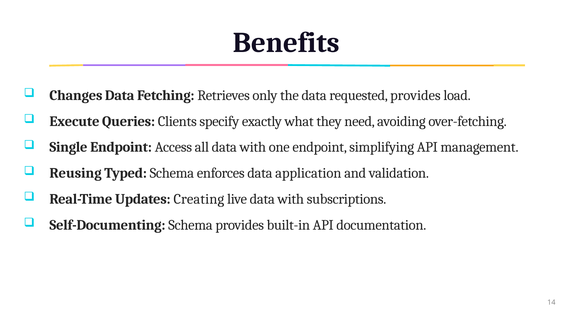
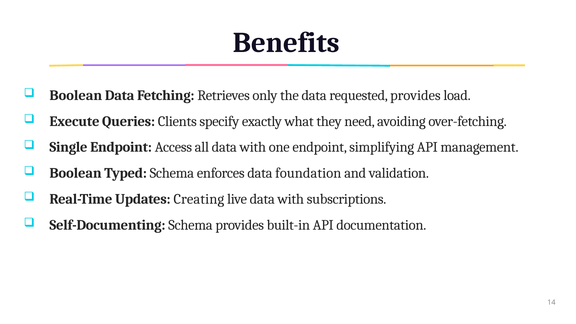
Changes: Changes -> Boolean (76, 95)
Reusing: Reusing -> Boolean (76, 173)
application: application -> foundation (308, 173)
